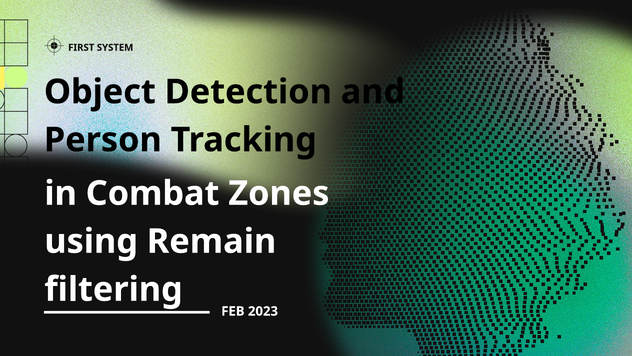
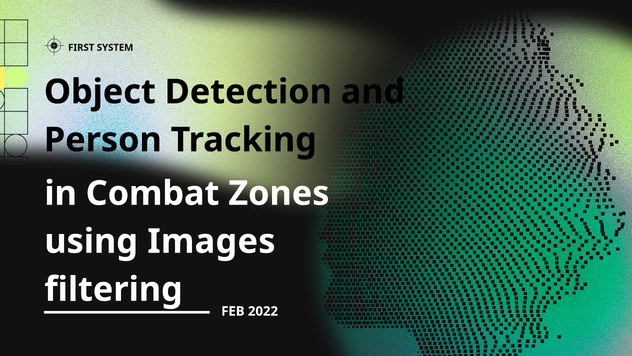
Remain: Remain -> Images (211, 241)
2023: 2023 -> 2022 (263, 311)
